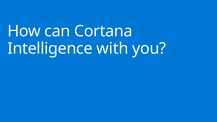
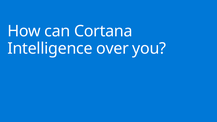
with: with -> over (112, 48)
